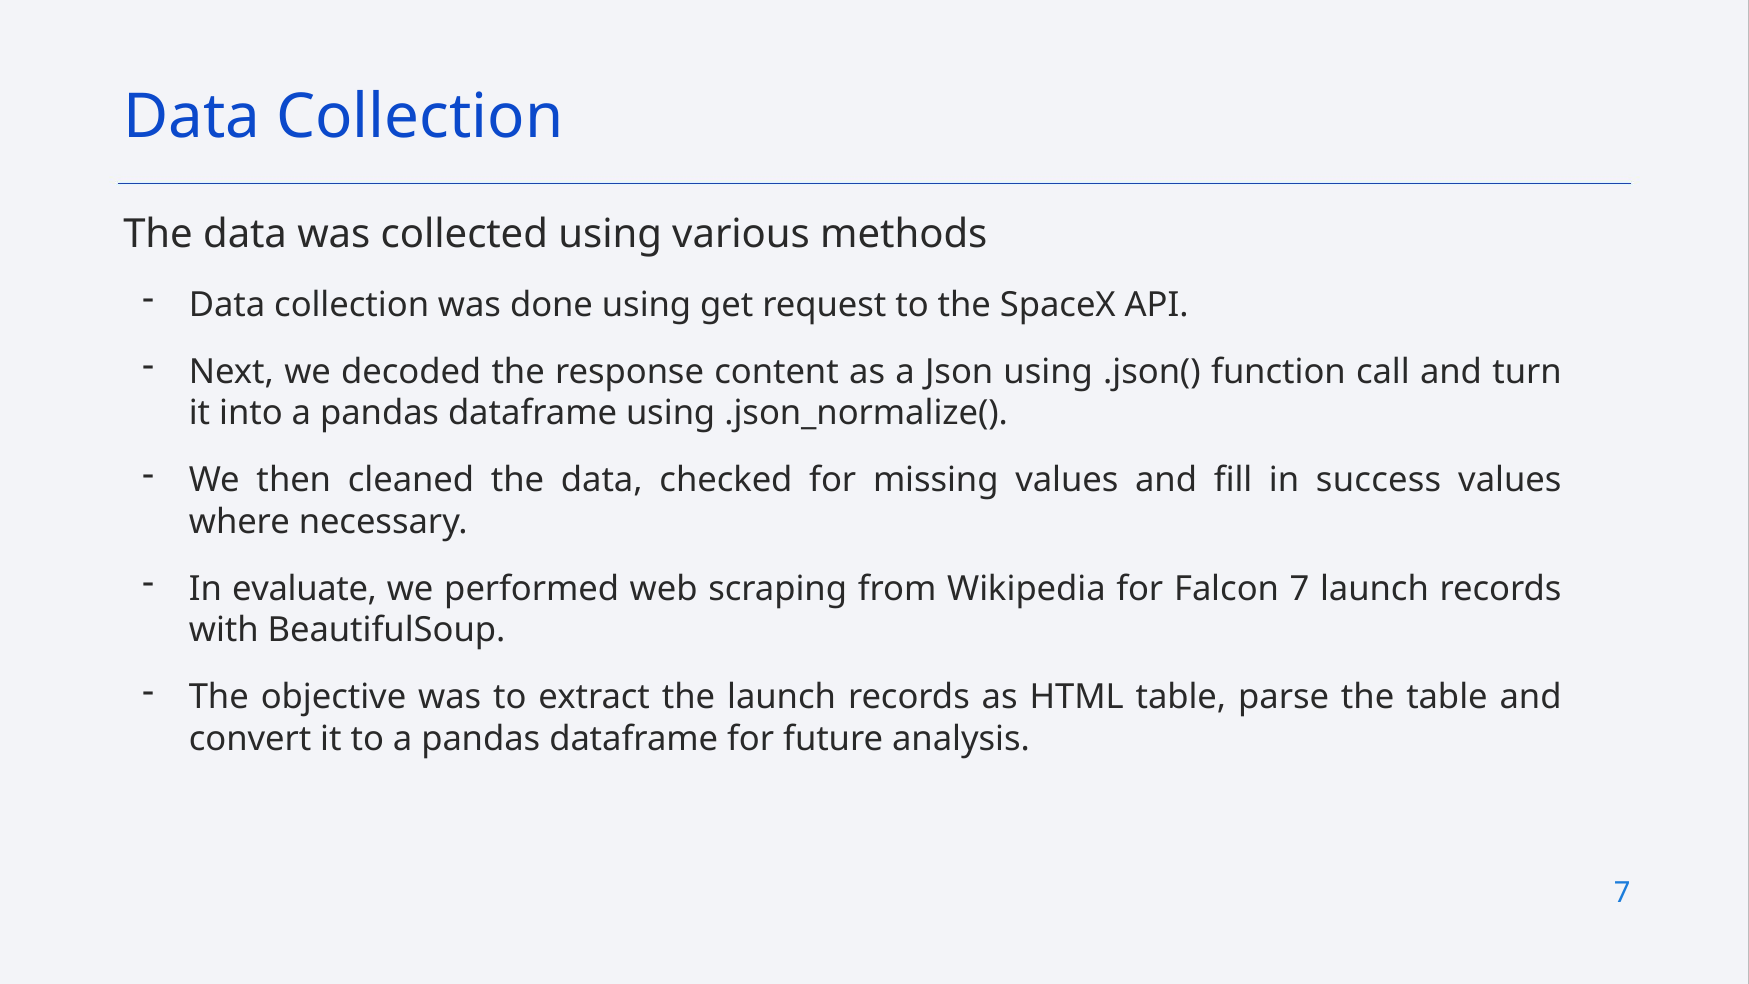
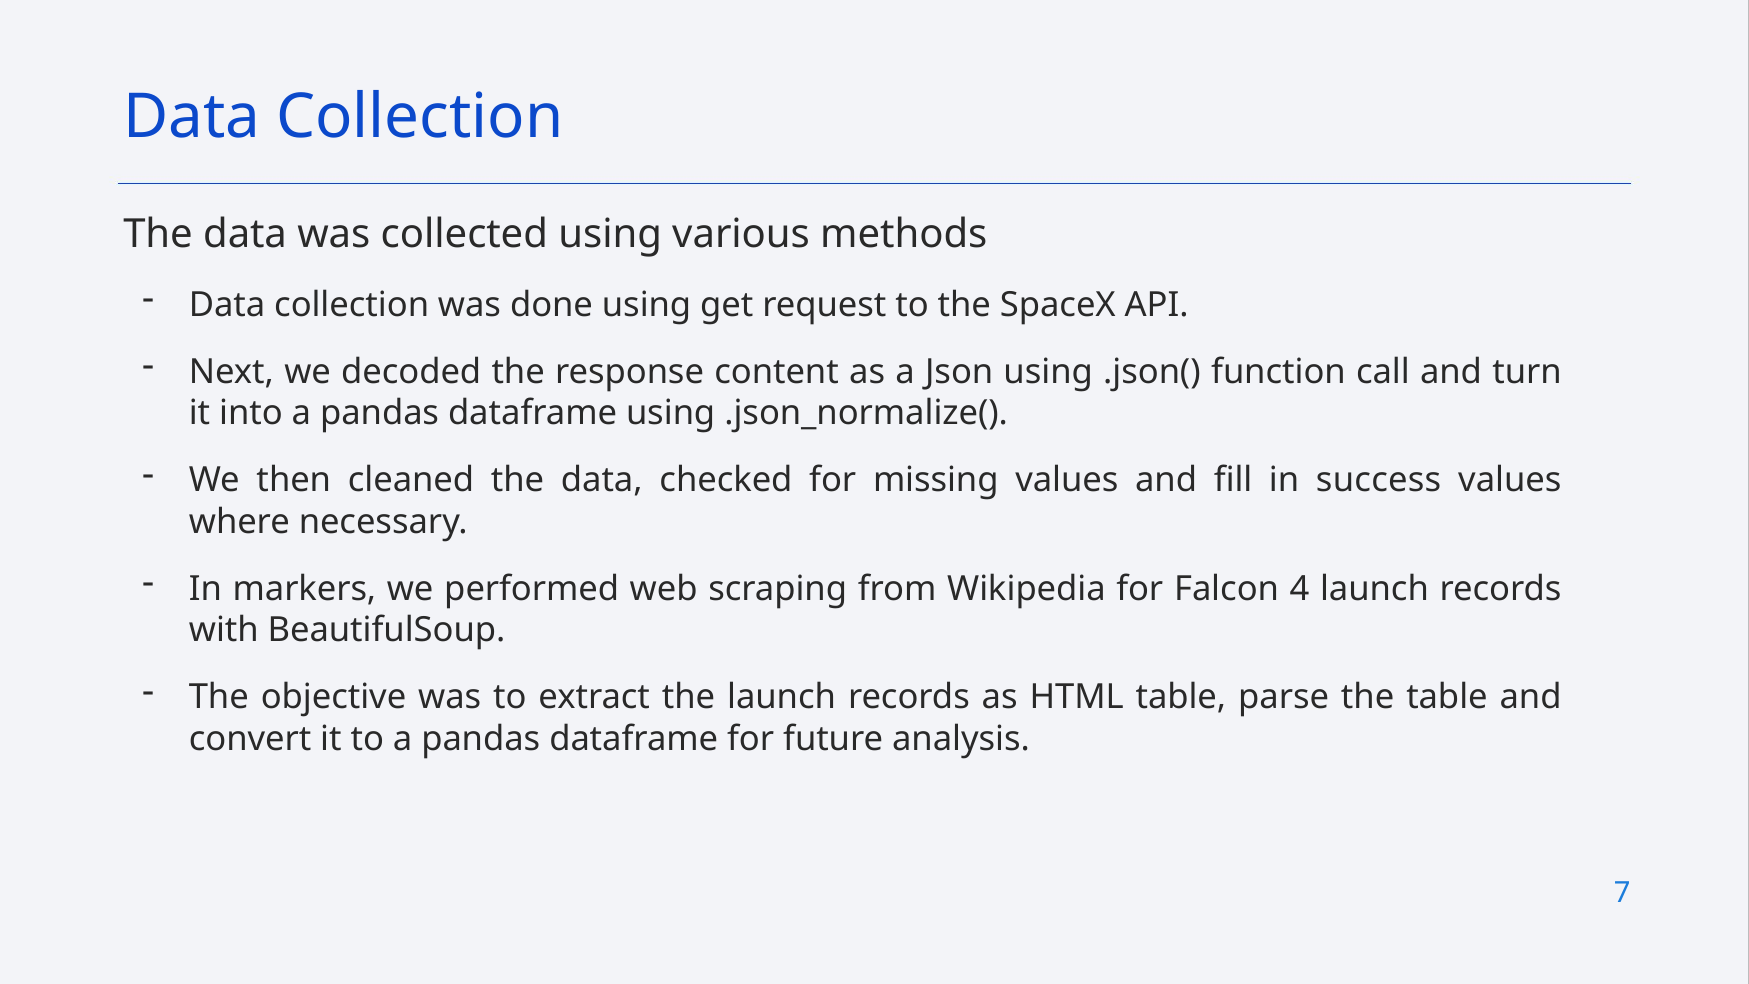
evaluate: evaluate -> markers (304, 589)
Falcon 7: 7 -> 4 (1300, 589)
